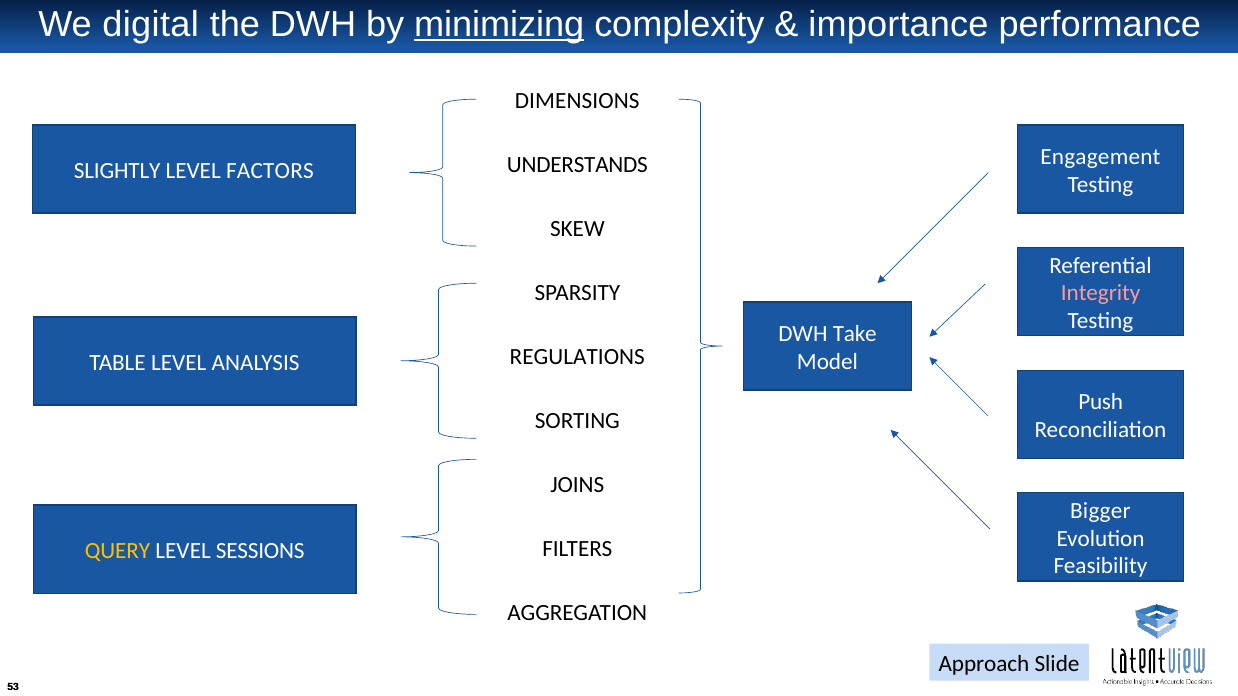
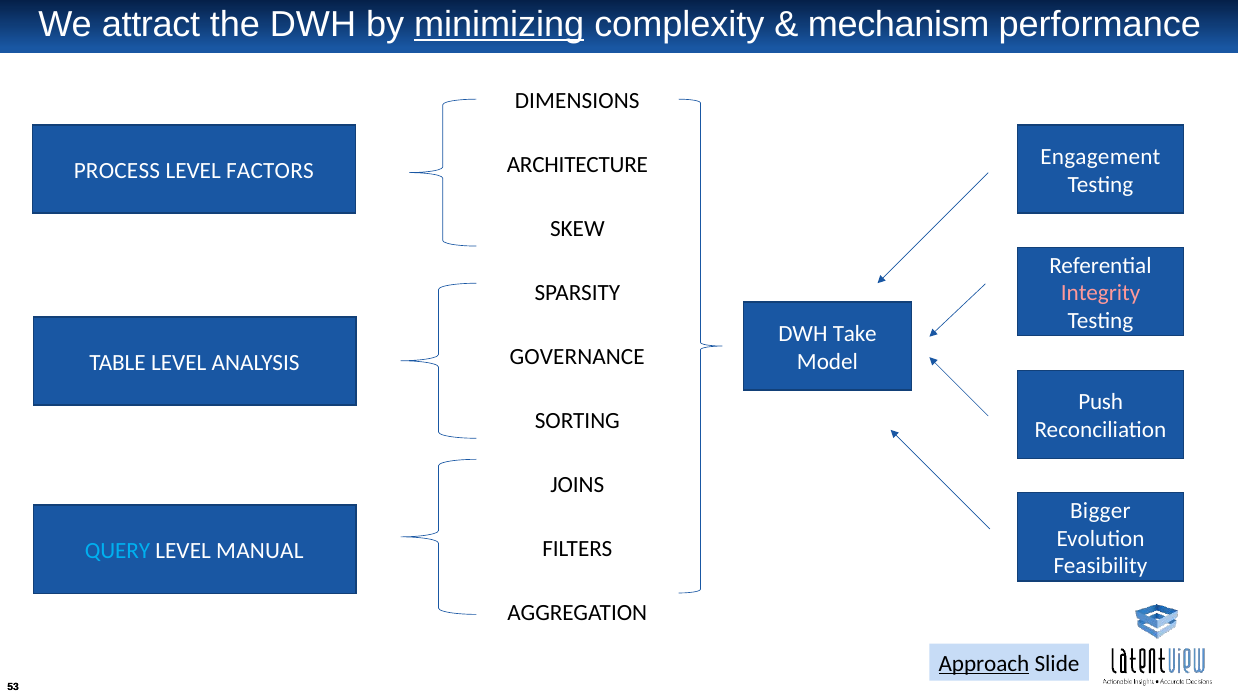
digital: digital -> attract (151, 25)
importance: importance -> mechanism (899, 25)
UNDERSTANDS: UNDERSTANDS -> ARCHITECTURE (577, 165)
SLIGHTLY: SLIGHTLY -> PROCESS (117, 171)
REGULATIONS: REGULATIONS -> GOVERNANCE (577, 357)
QUERY colour: yellow -> light blue (118, 551)
SESSIONS: SESSIONS -> MANUAL (260, 551)
Approach underline: none -> present (984, 664)
